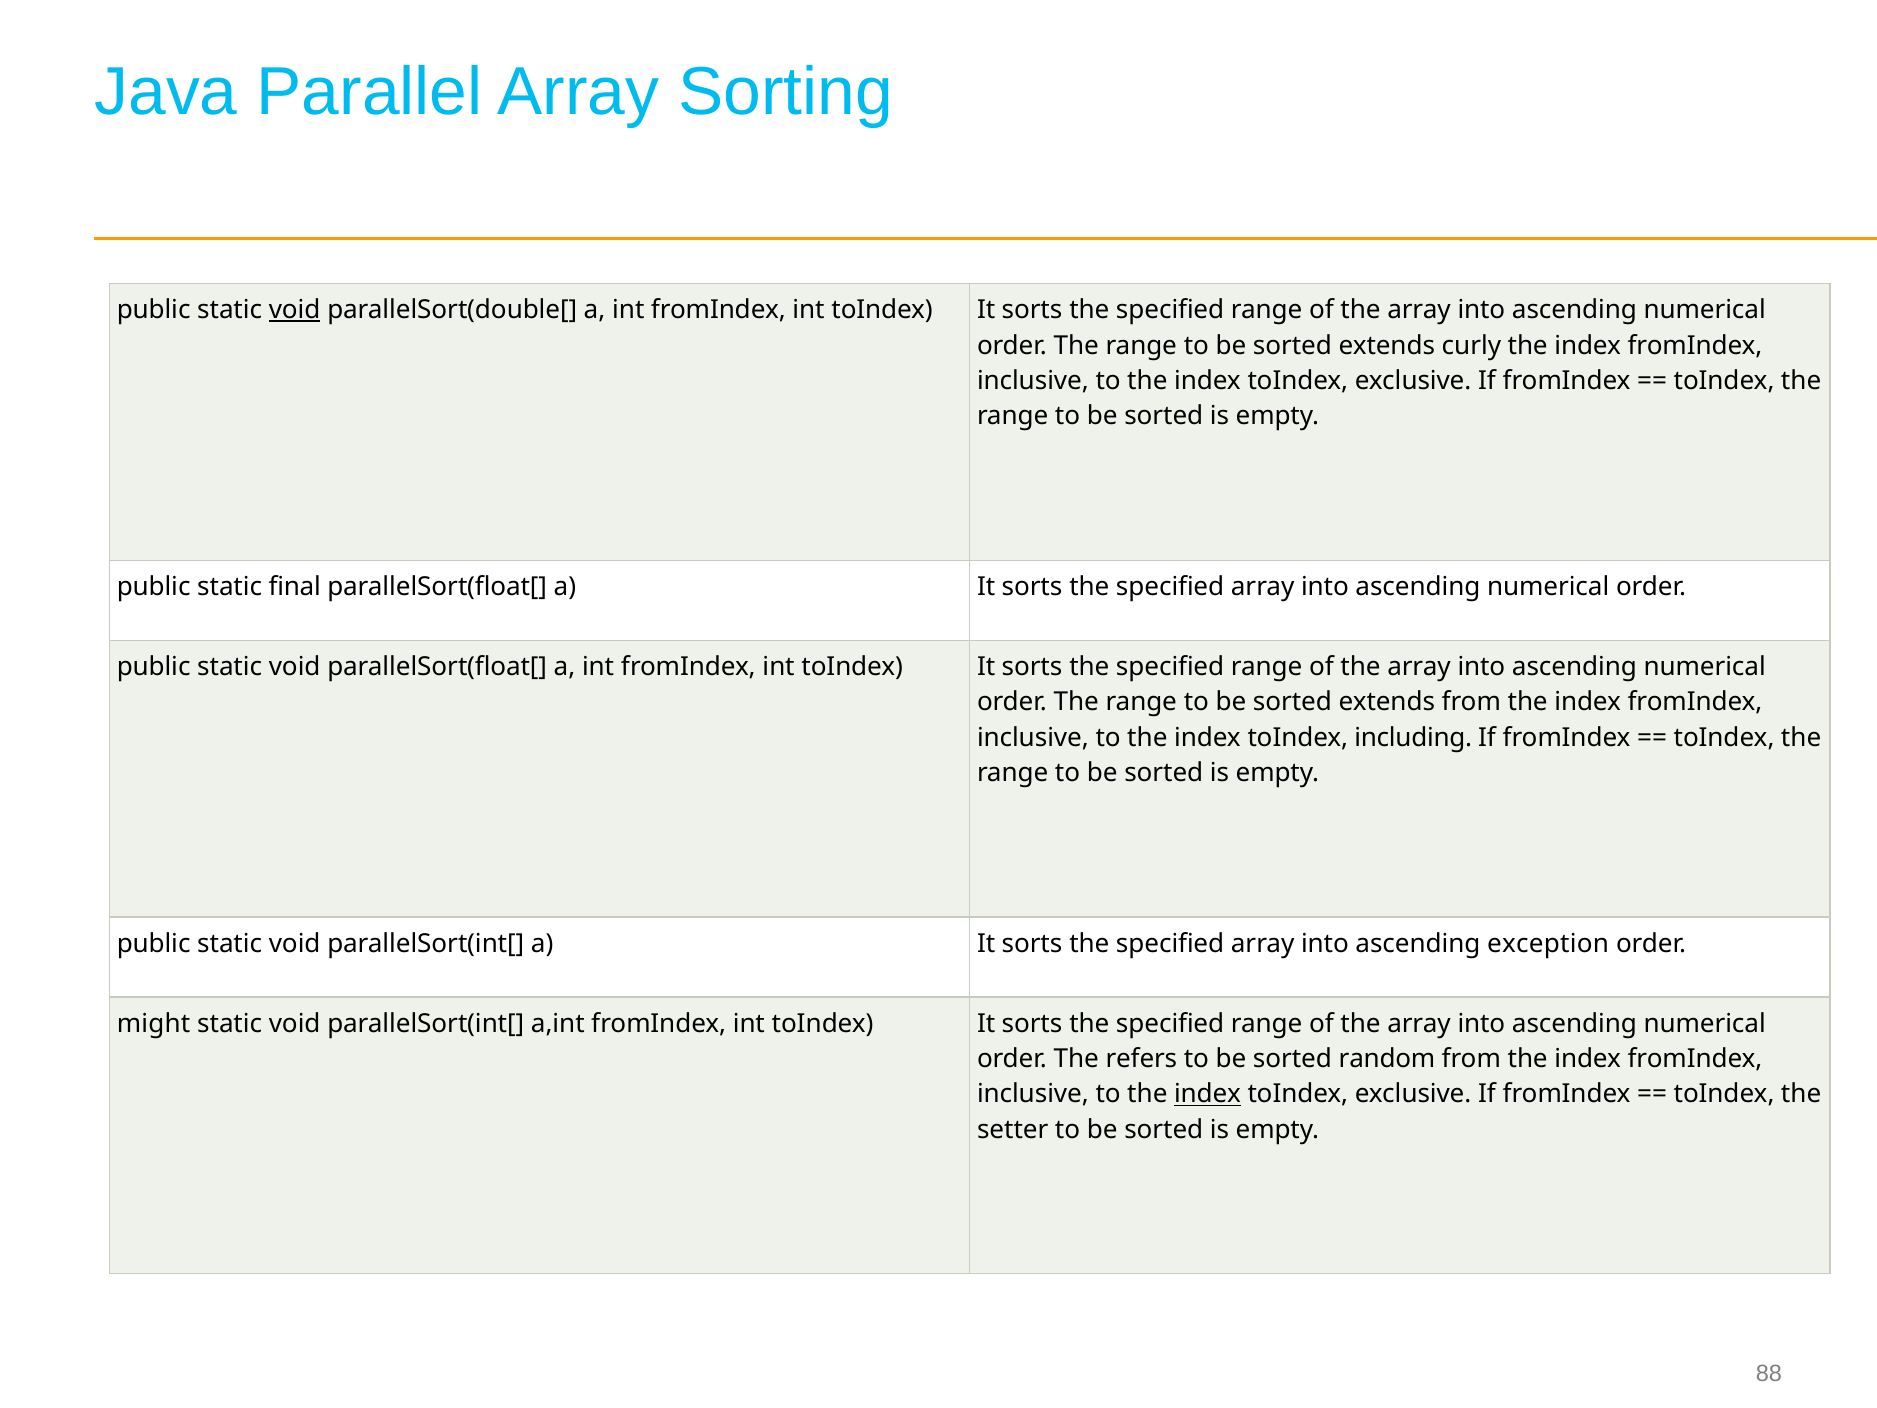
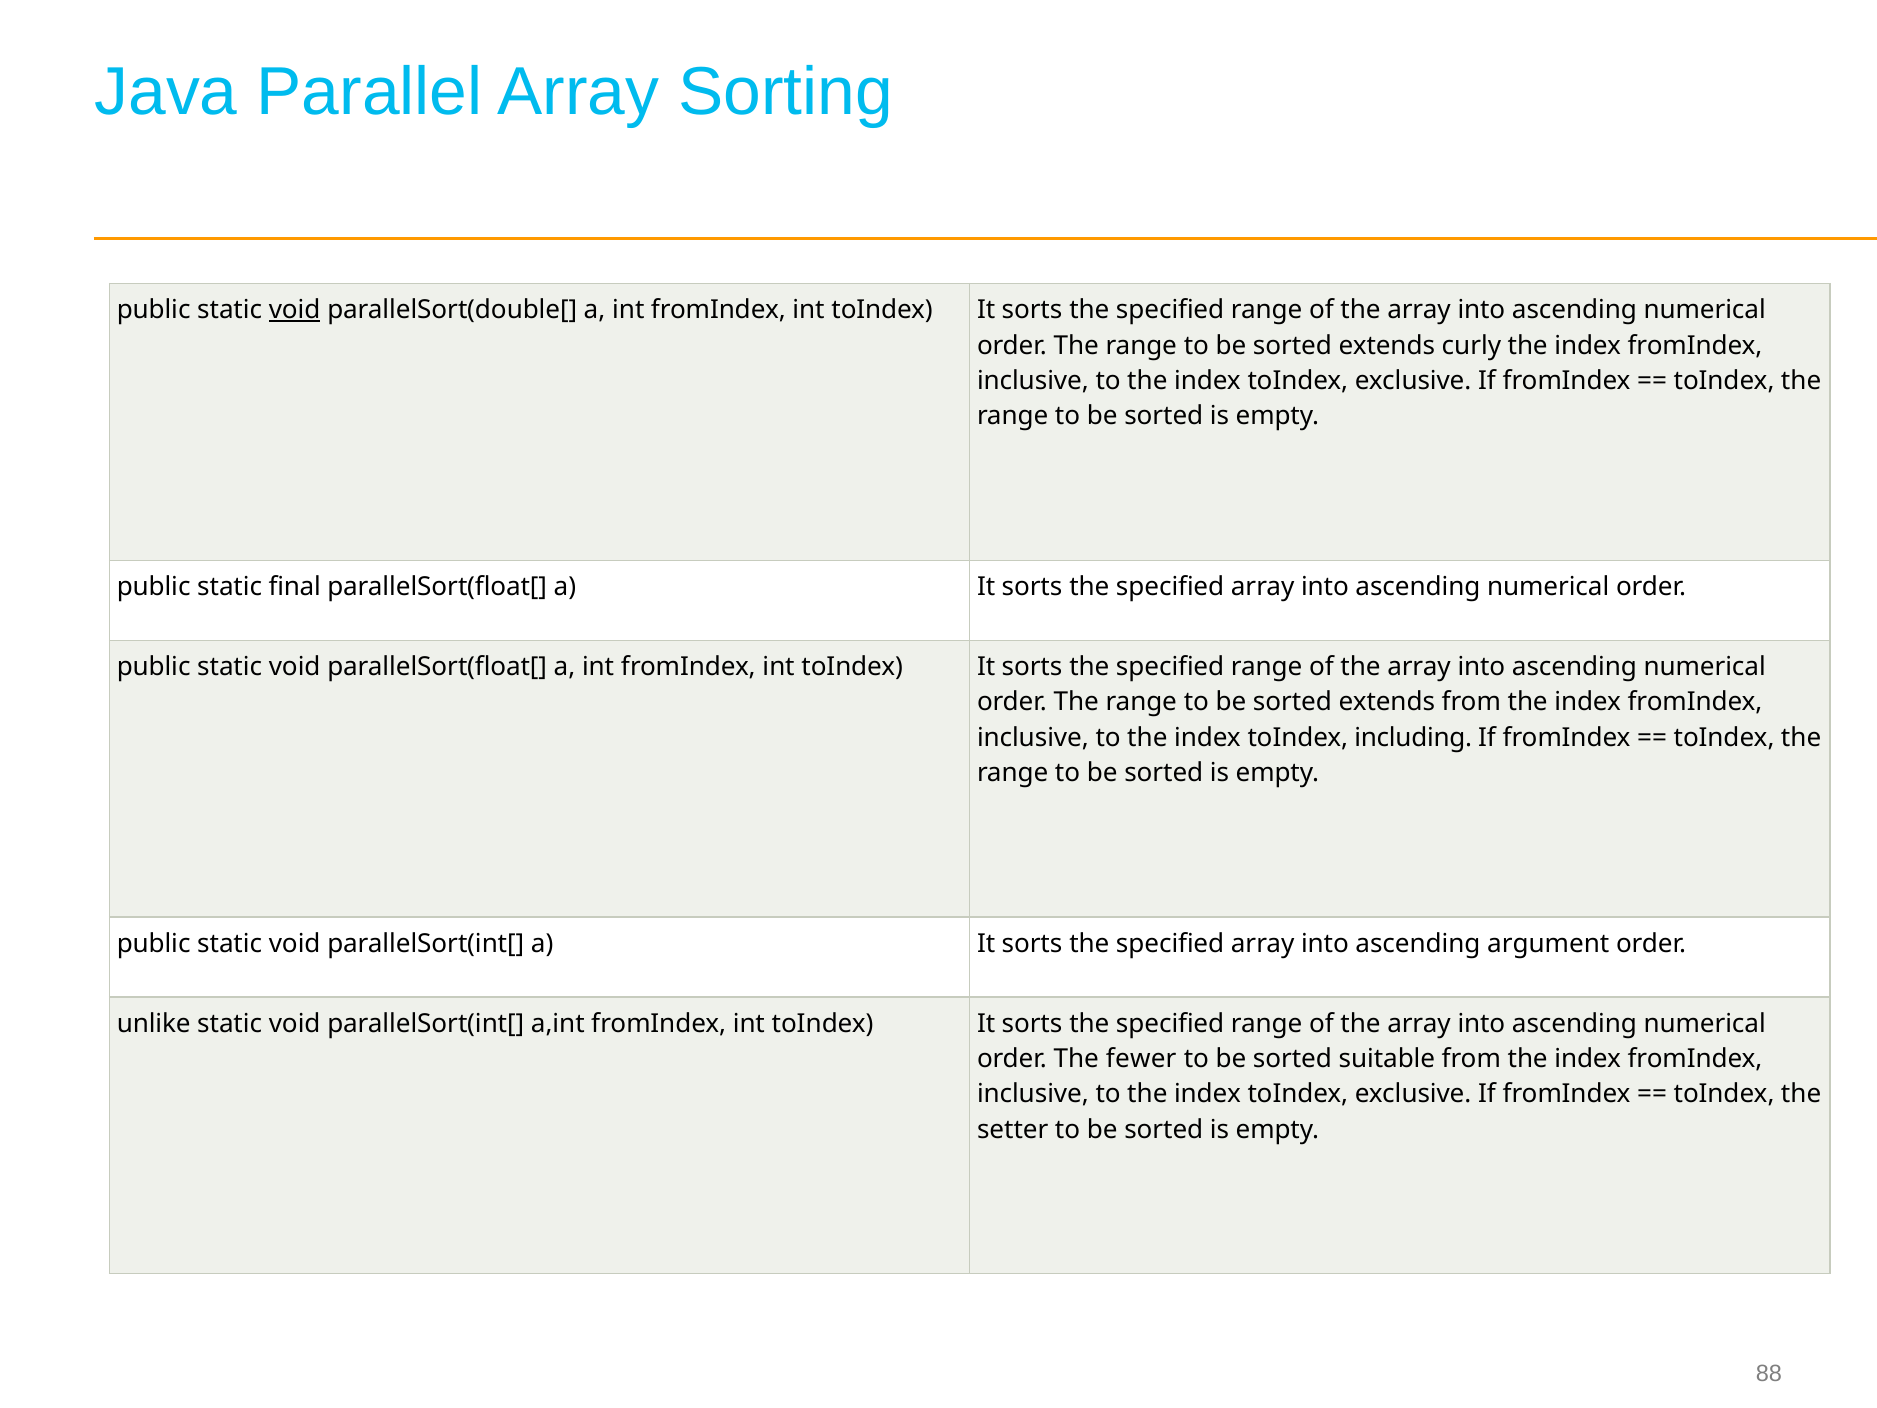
exception: exception -> argument (1548, 943)
might: might -> unlike (154, 1023)
refers: refers -> fewer (1141, 1059)
random: random -> suitable (1387, 1059)
index underline: present -> none (1208, 1094)
